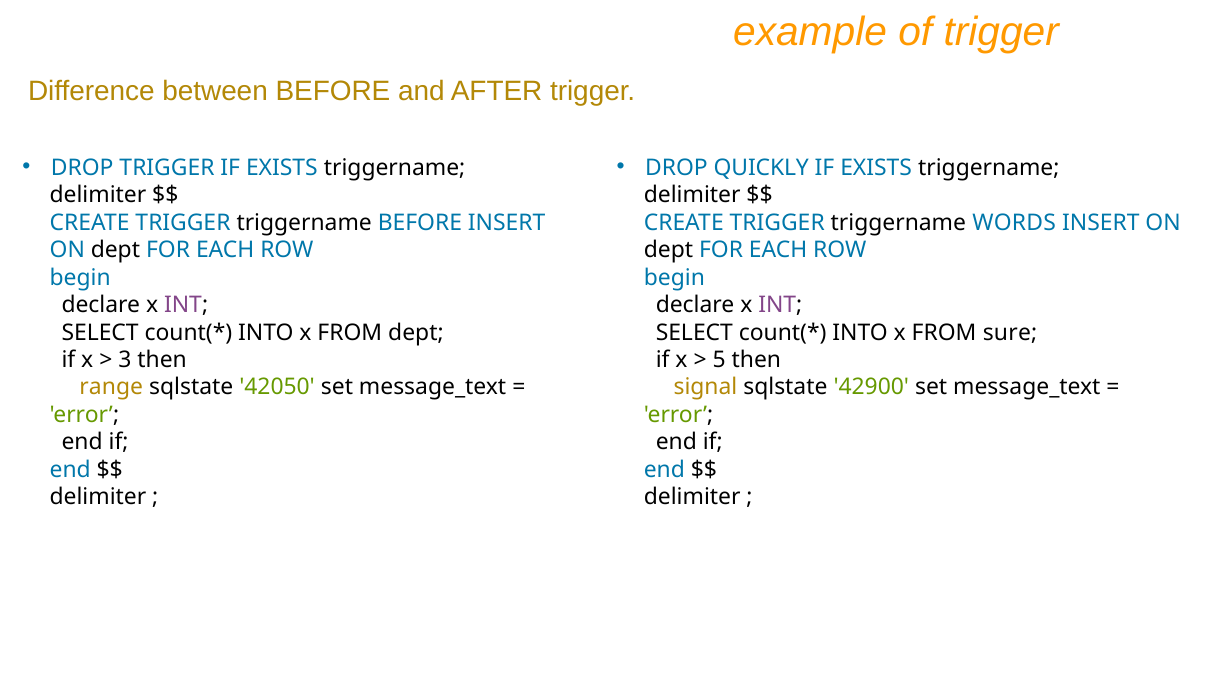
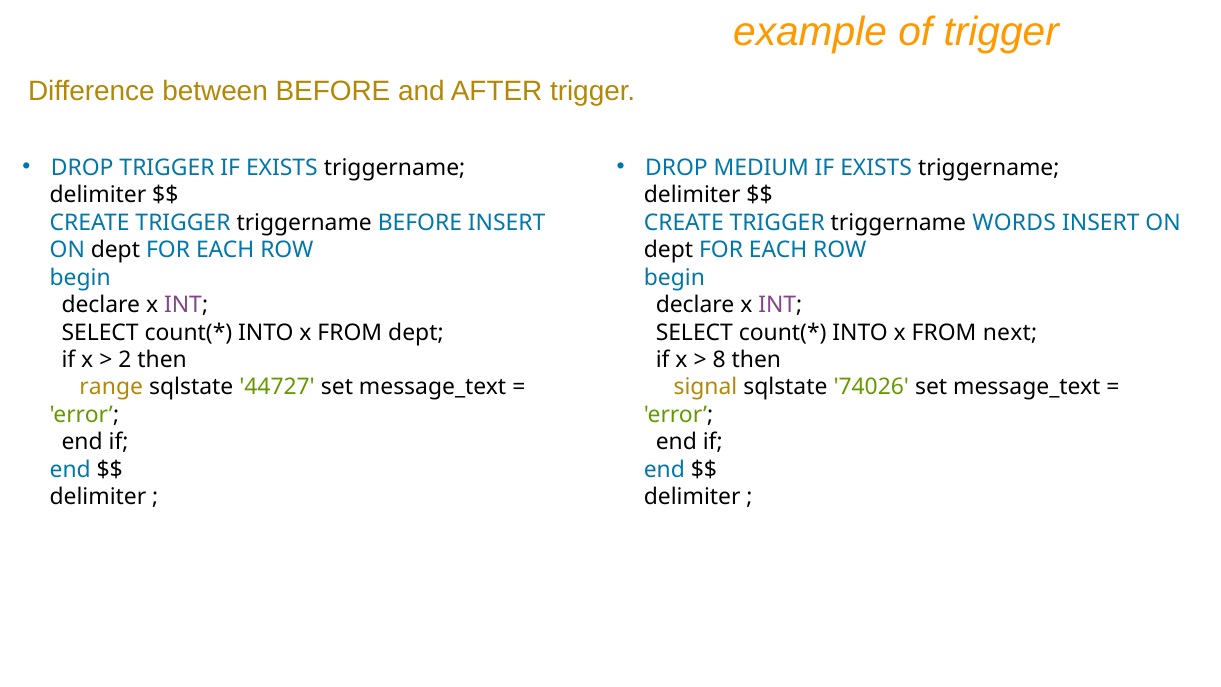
QUICKLY: QUICKLY -> MEDIUM (761, 168)
sure: sure -> next (1010, 332)
3: 3 -> 2 (125, 360)
5: 5 -> 8 (719, 360)
42050: 42050 -> 44727 (277, 387)
42900: 42900 -> 74026 (871, 387)
